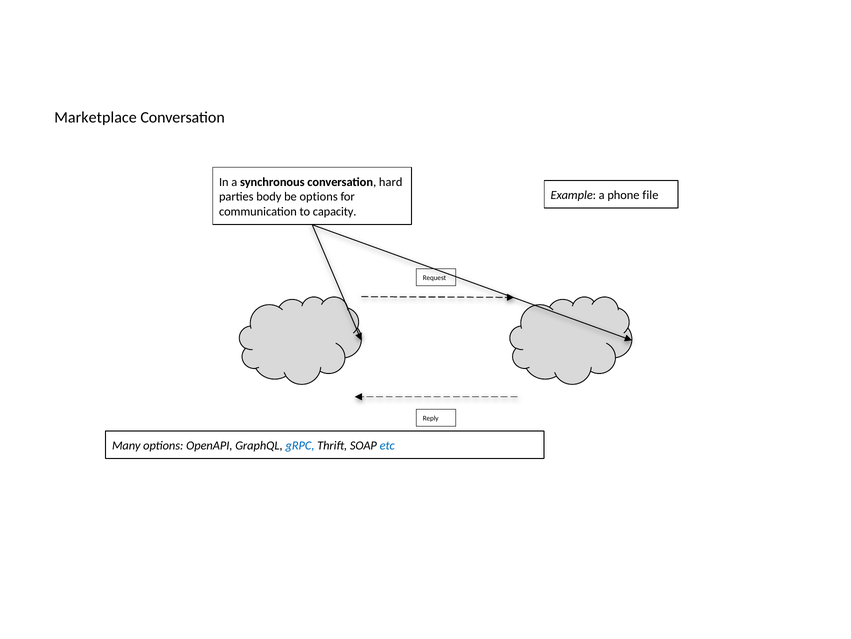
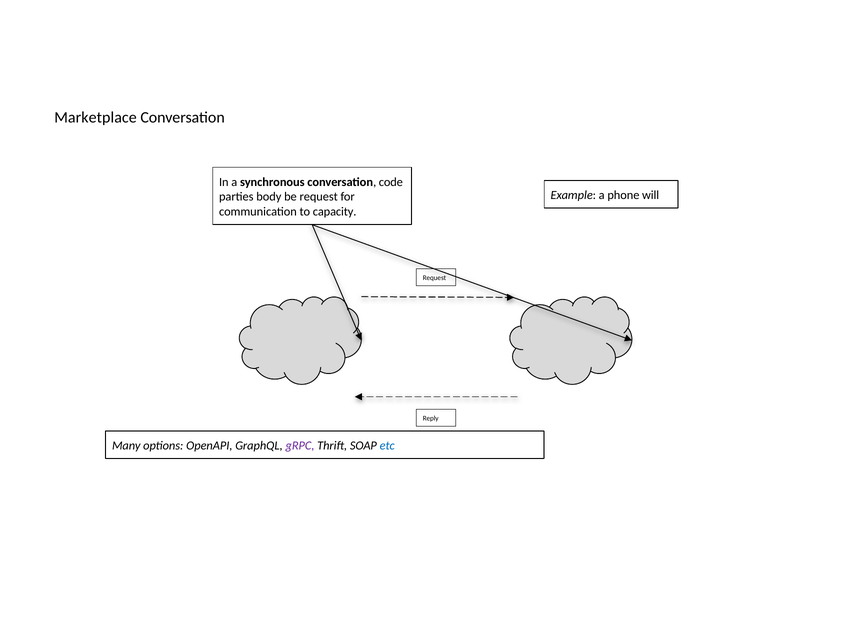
hard: hard -> code (391, 182)
file: file -> will (651, 195)
be options: options -> request (319, 197)
gRPC colour: blue -> purple (300, 445)
